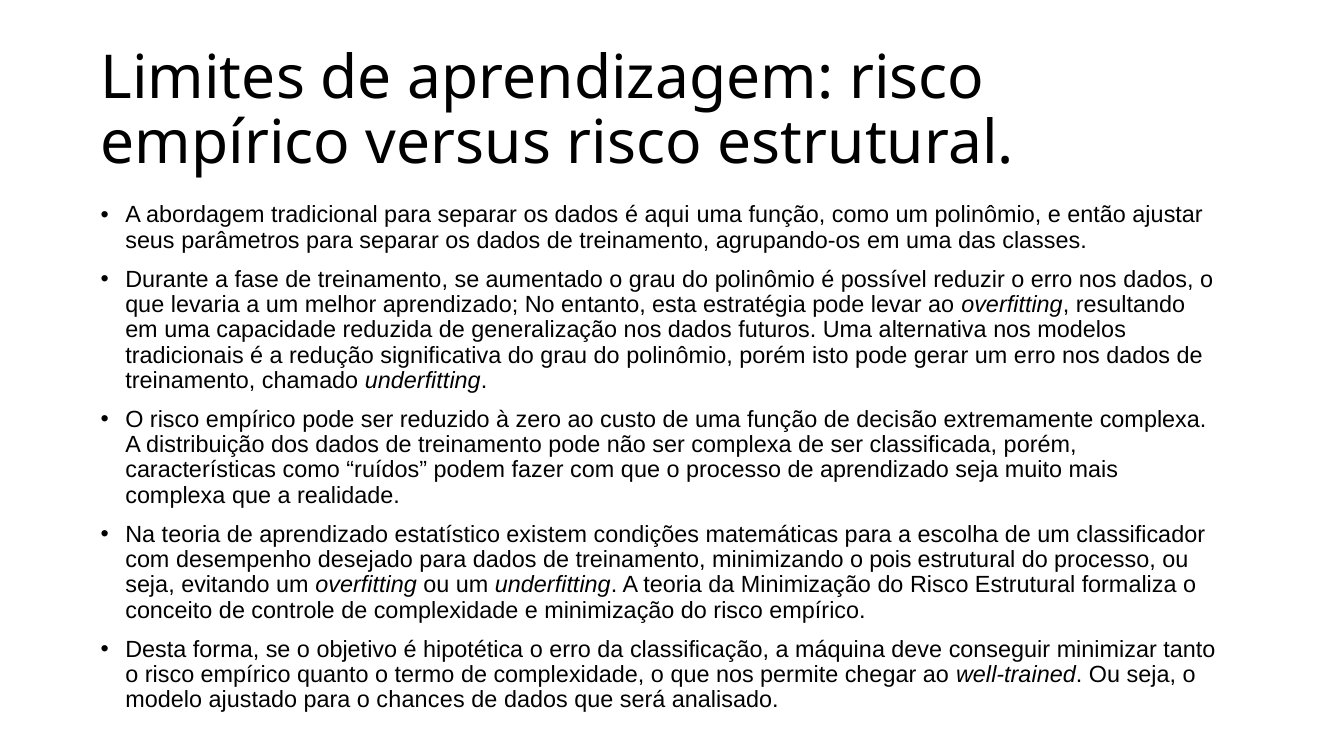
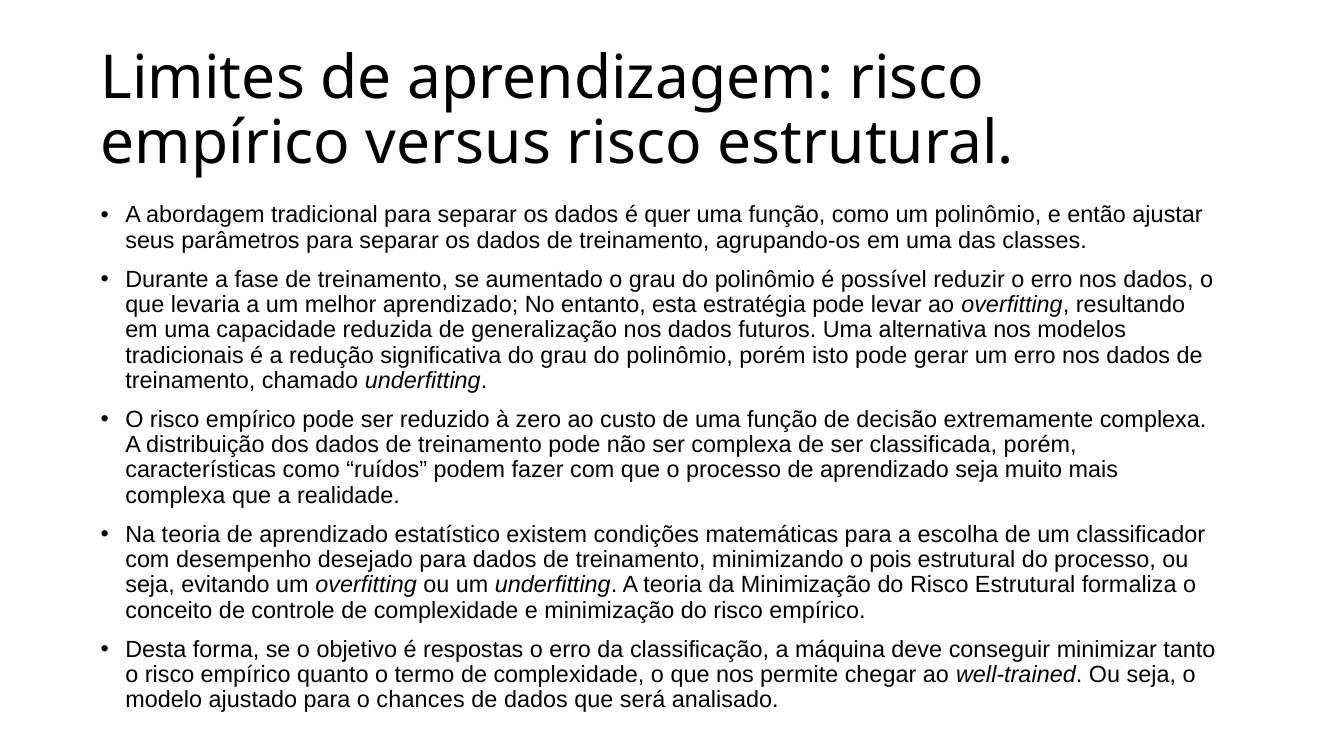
aqui: aqui -> quer (667, 215)
hipotética: hipotética -> respostas (473, 649)
